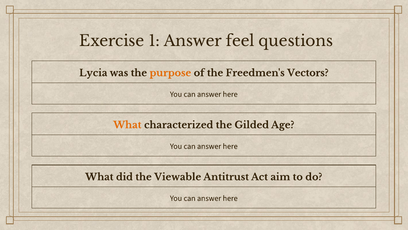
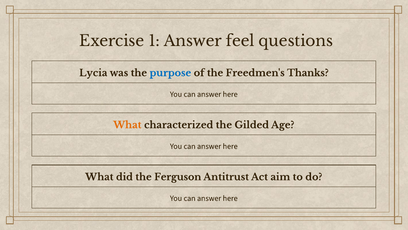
purpose colour: orange -> blue (170, 73)
Vectors: Vectors -> Thanks (308, 73)
Viewable: Viewable -> Ferguson (178, 177)
